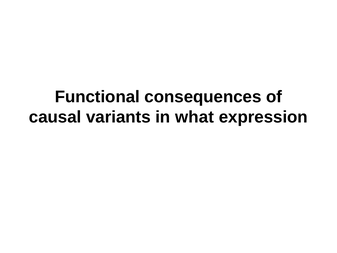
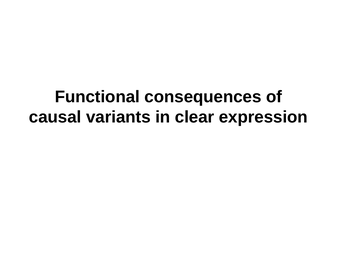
what: what -> clear (195, 117)
